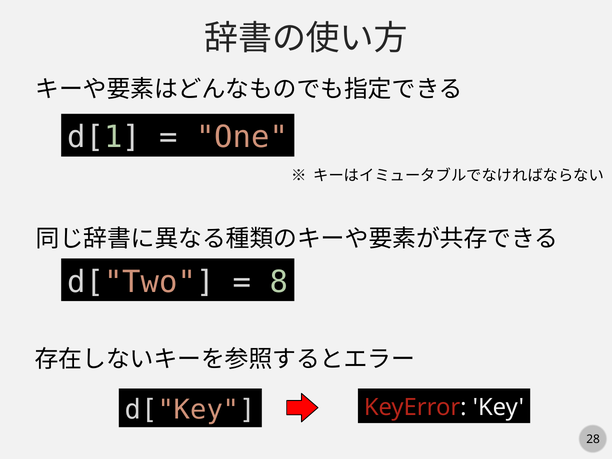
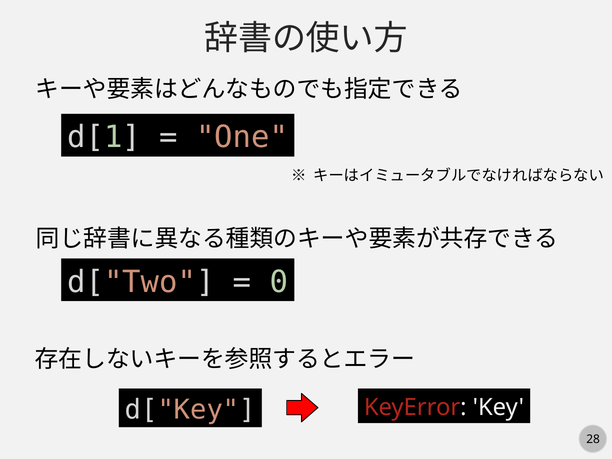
8: 8 -> 0 (279, 282)
